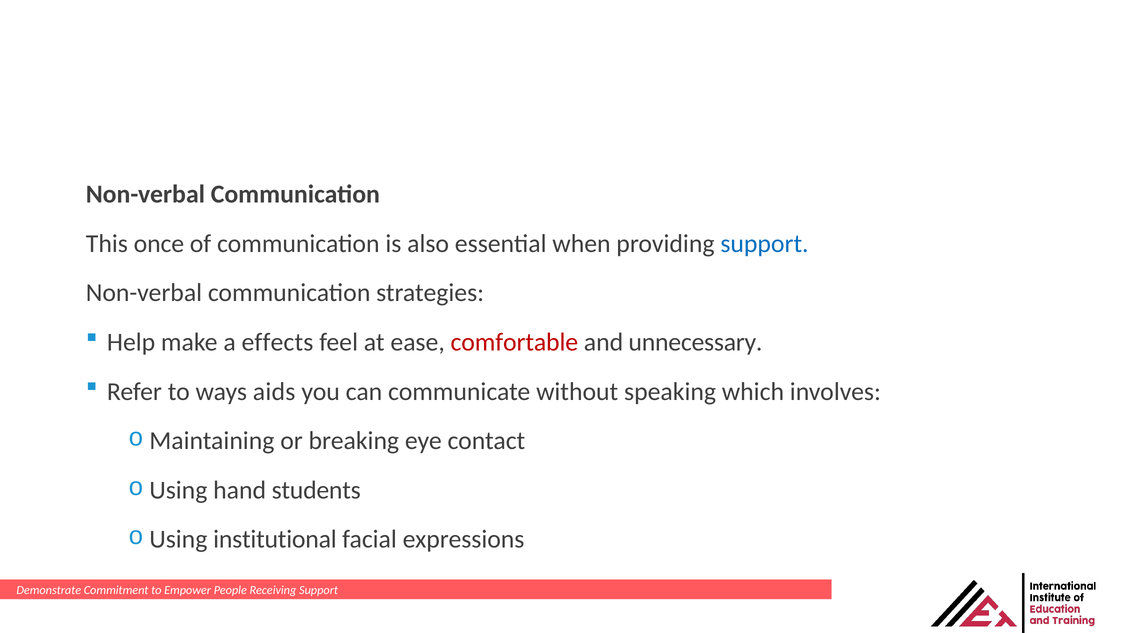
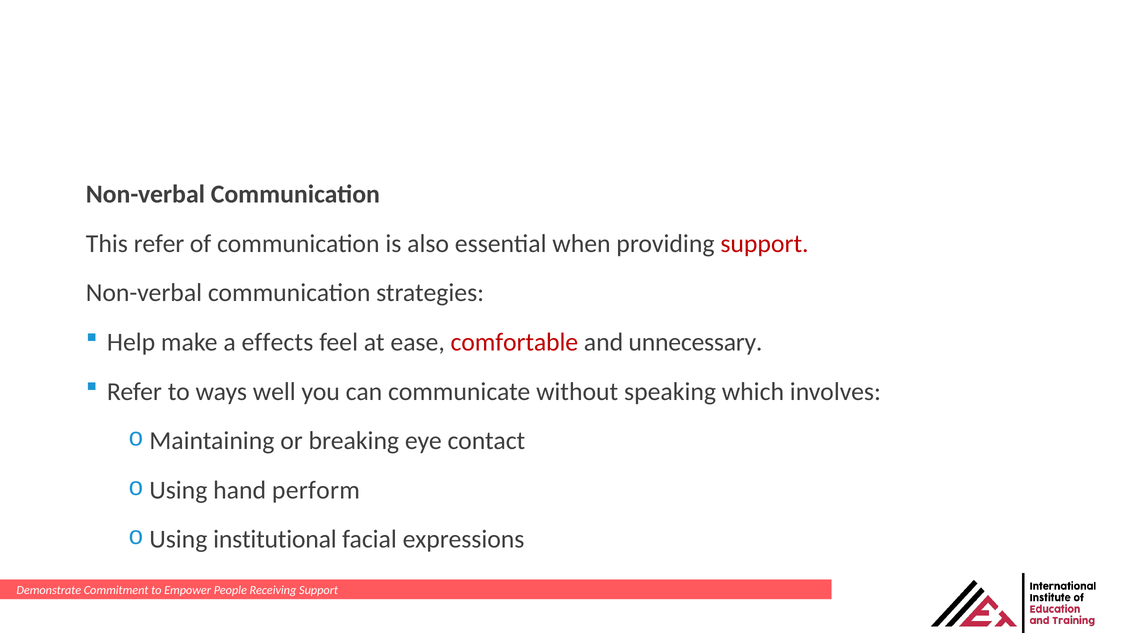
This once: once -> refer (159, 244)
support colour: blue -> red (764, 244)
aids: aids -> well (274, 392)
students: students -> perform (316, 490)
